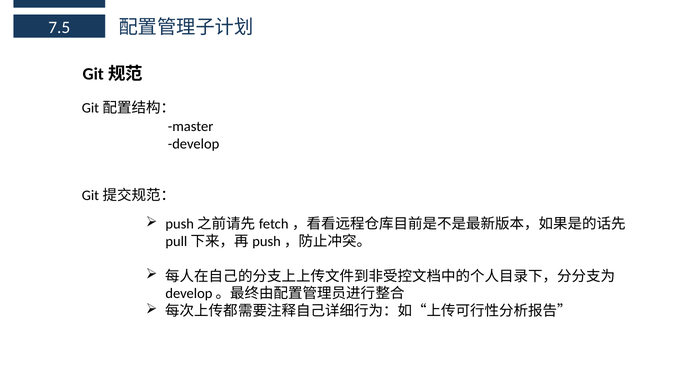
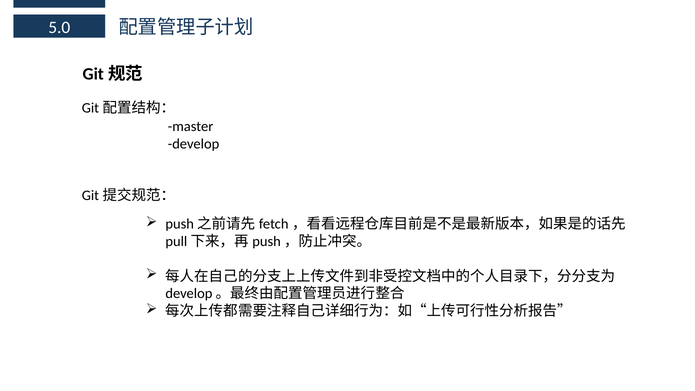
7.5: 7.5 -> 5.0 (59, 27)
